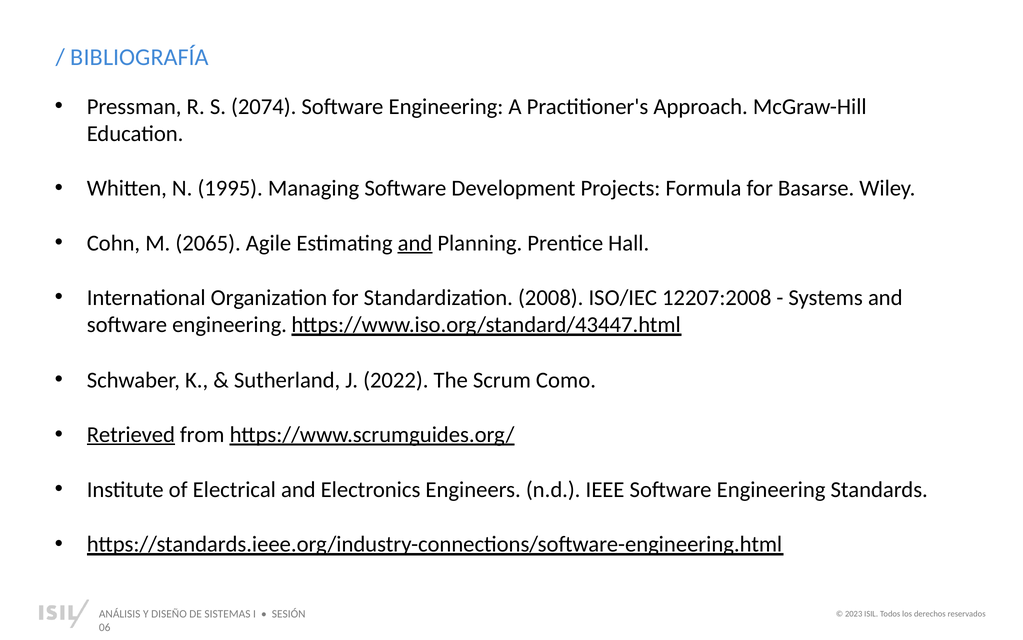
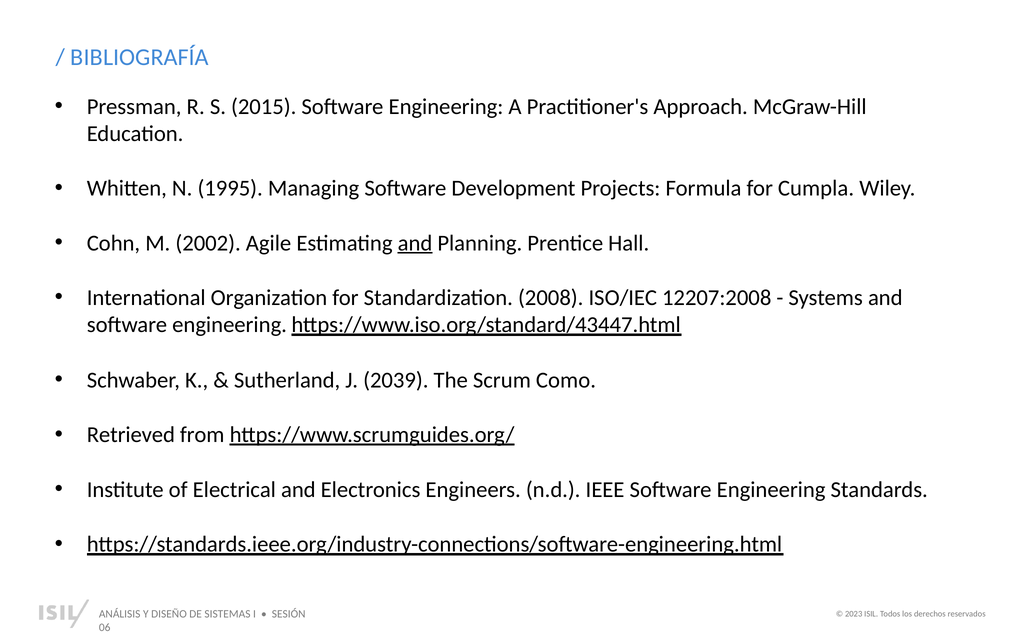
2074: 2074 -> 2015 (264, 106)
Basarse: Basarse -> Cumpla (816, 188)
2065: 2065 -> 2002 (208, 243)
2022: 2022 -> 2039 (396, 380)
Retrieved underline: present -> none (131, 434)
